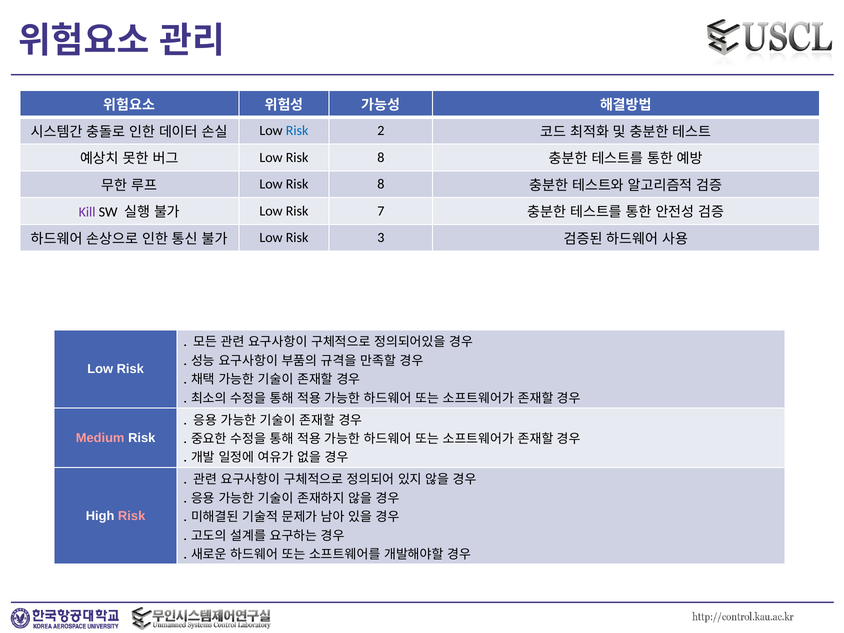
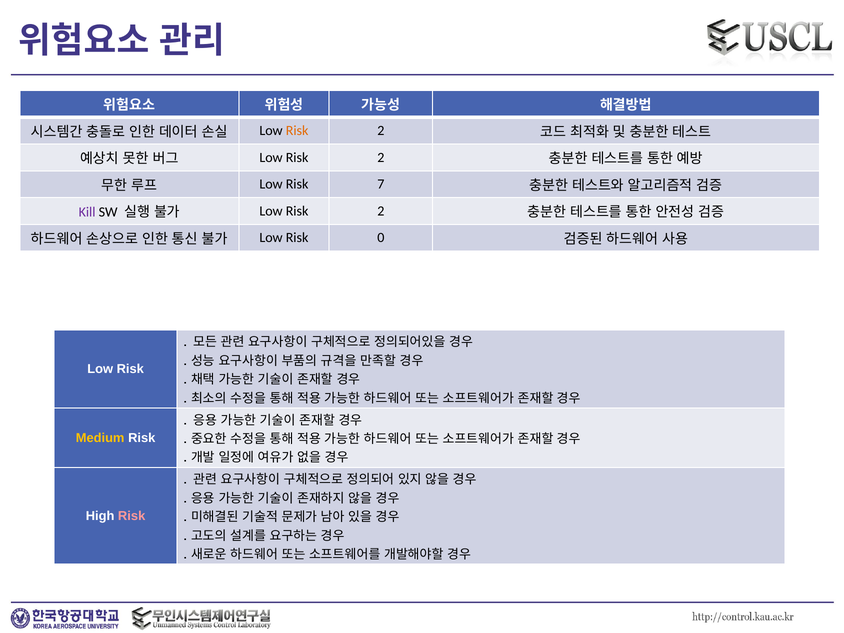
Risk colour: blue -> orange (297, 131)
8: 8 -> 2 (381, 158)
8: 8 -> 7 (381, 184)
7: 7 -> 2 (381, 211)
3: 3 -> 0 (381, 238)
Medium colour: pink -> yellow (100, 438)
